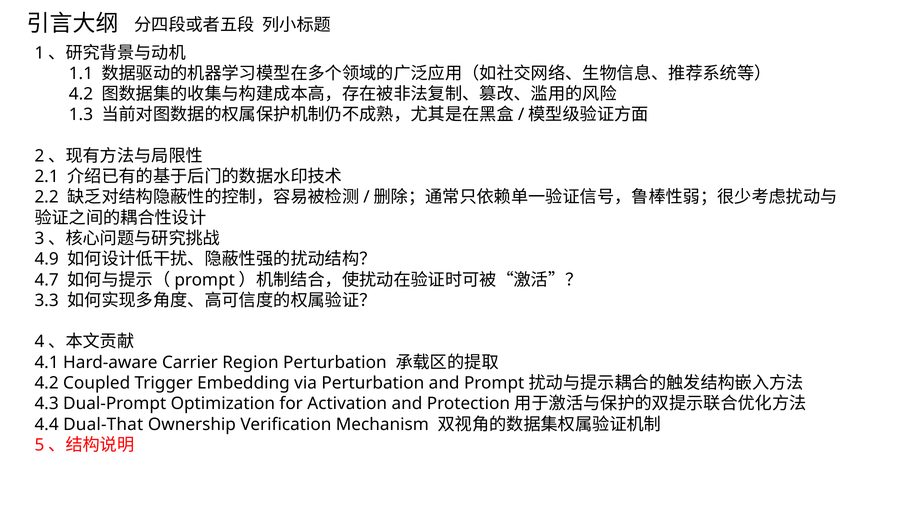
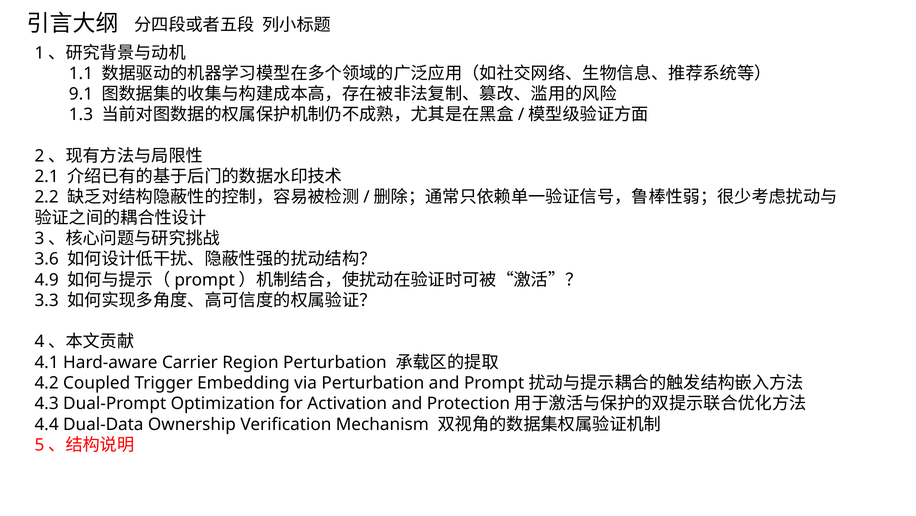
4.2: 4.2 -> 9.1 (81, 94)
4.9: 4.9 -> 3.6 (47, 259)
4.7: 4.7 -> 4.9 (47, 279)
Dual-That: Dual-That -> Dual-Data (103, 424)
